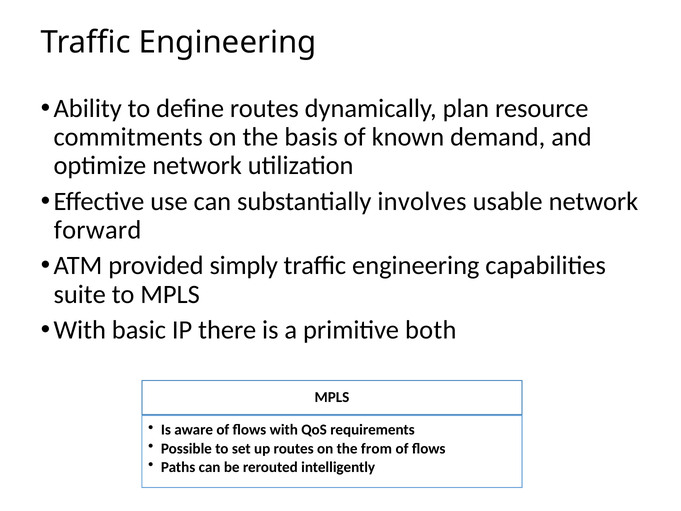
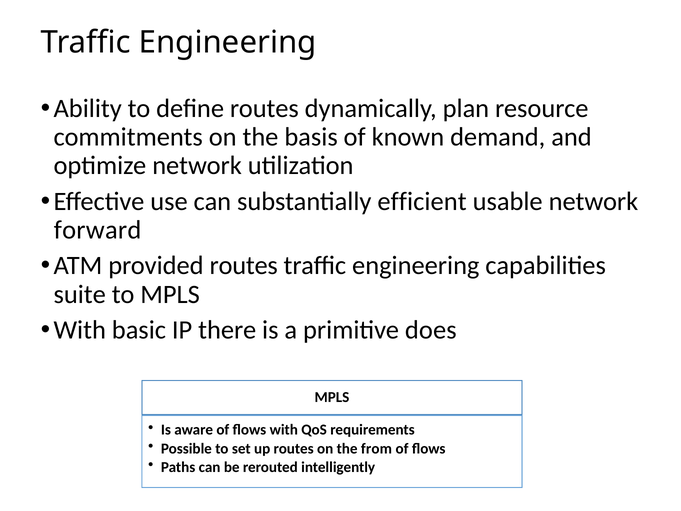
involves: involves -> efficient (422, 201)
provided simply: simply -> routes (244, 266)
both: both -> does (431, 330)
